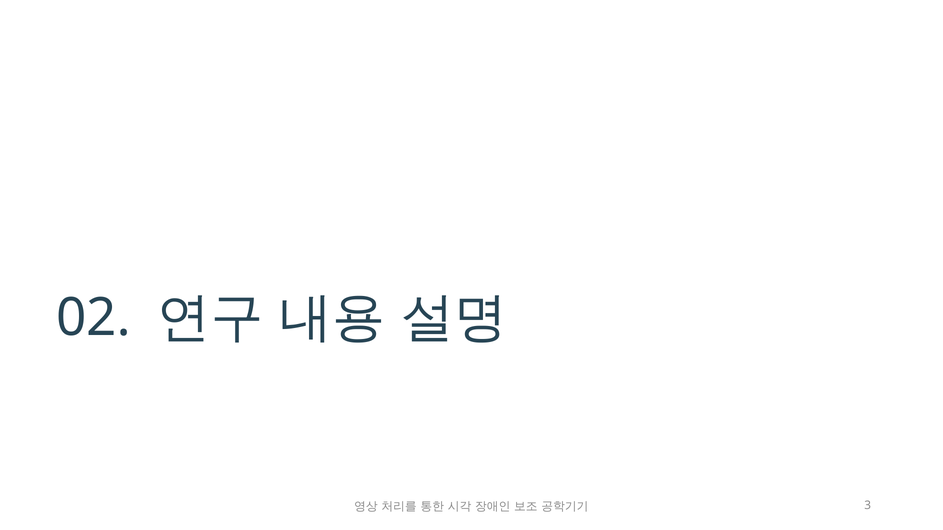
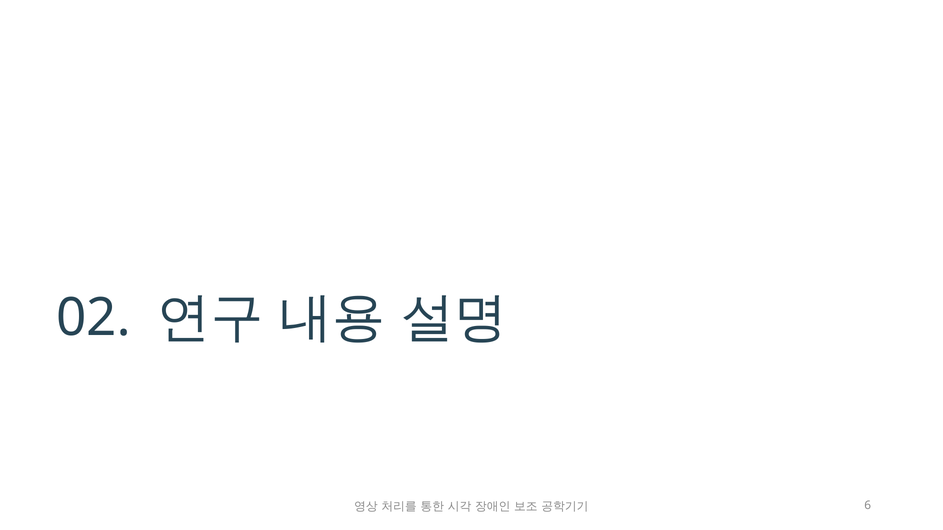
3: 3 -> 6 (868, 506)
